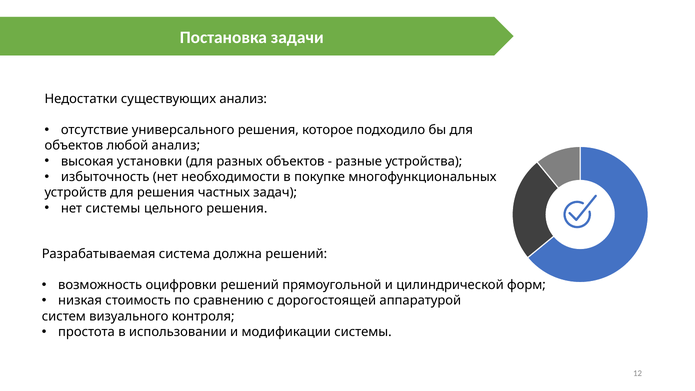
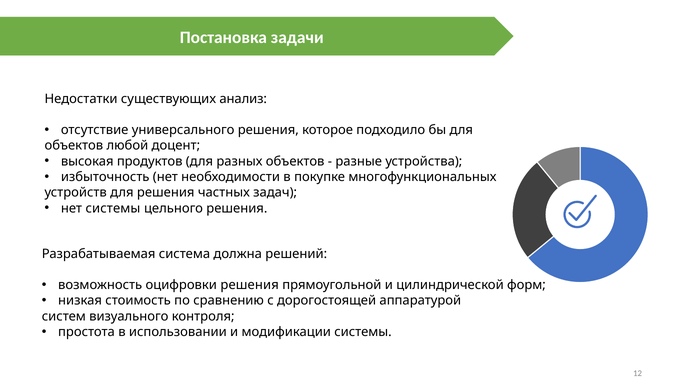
любой анализ: анализ -> доцент (176, 146)
установки: установки -> продуктов (150, 161)
оцифровки решений: решений -> решения (250, 285)
